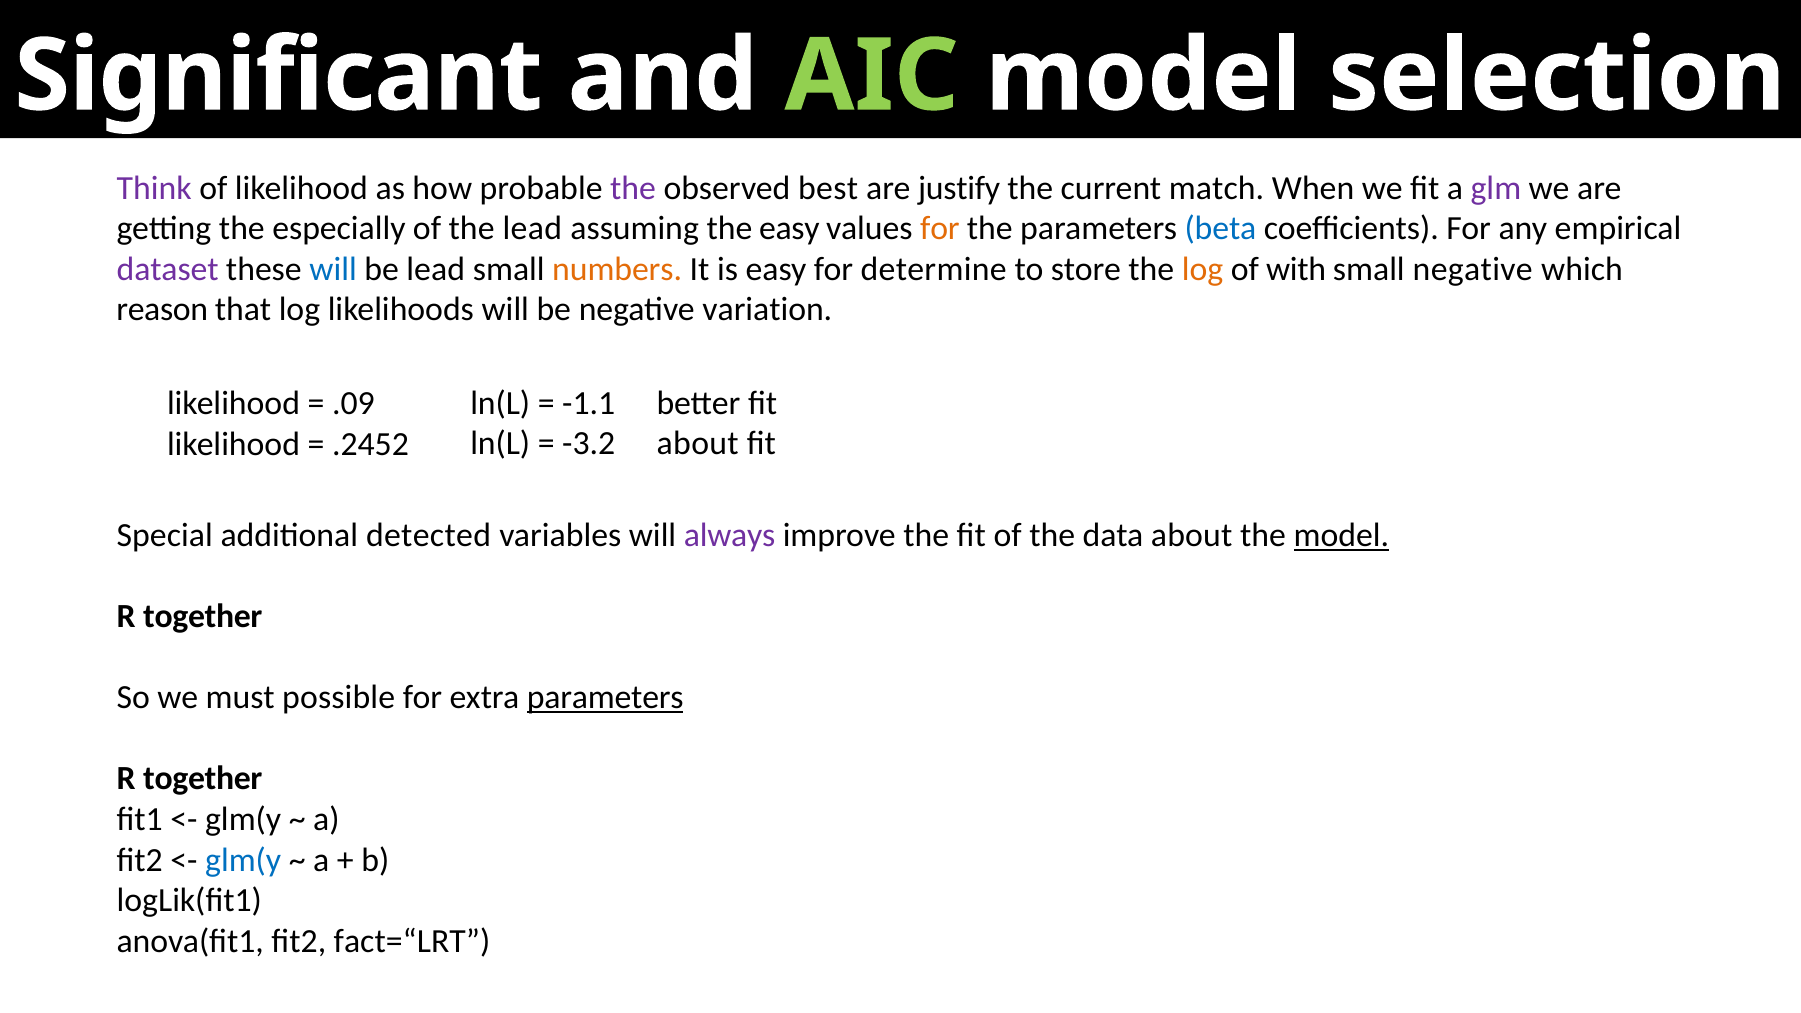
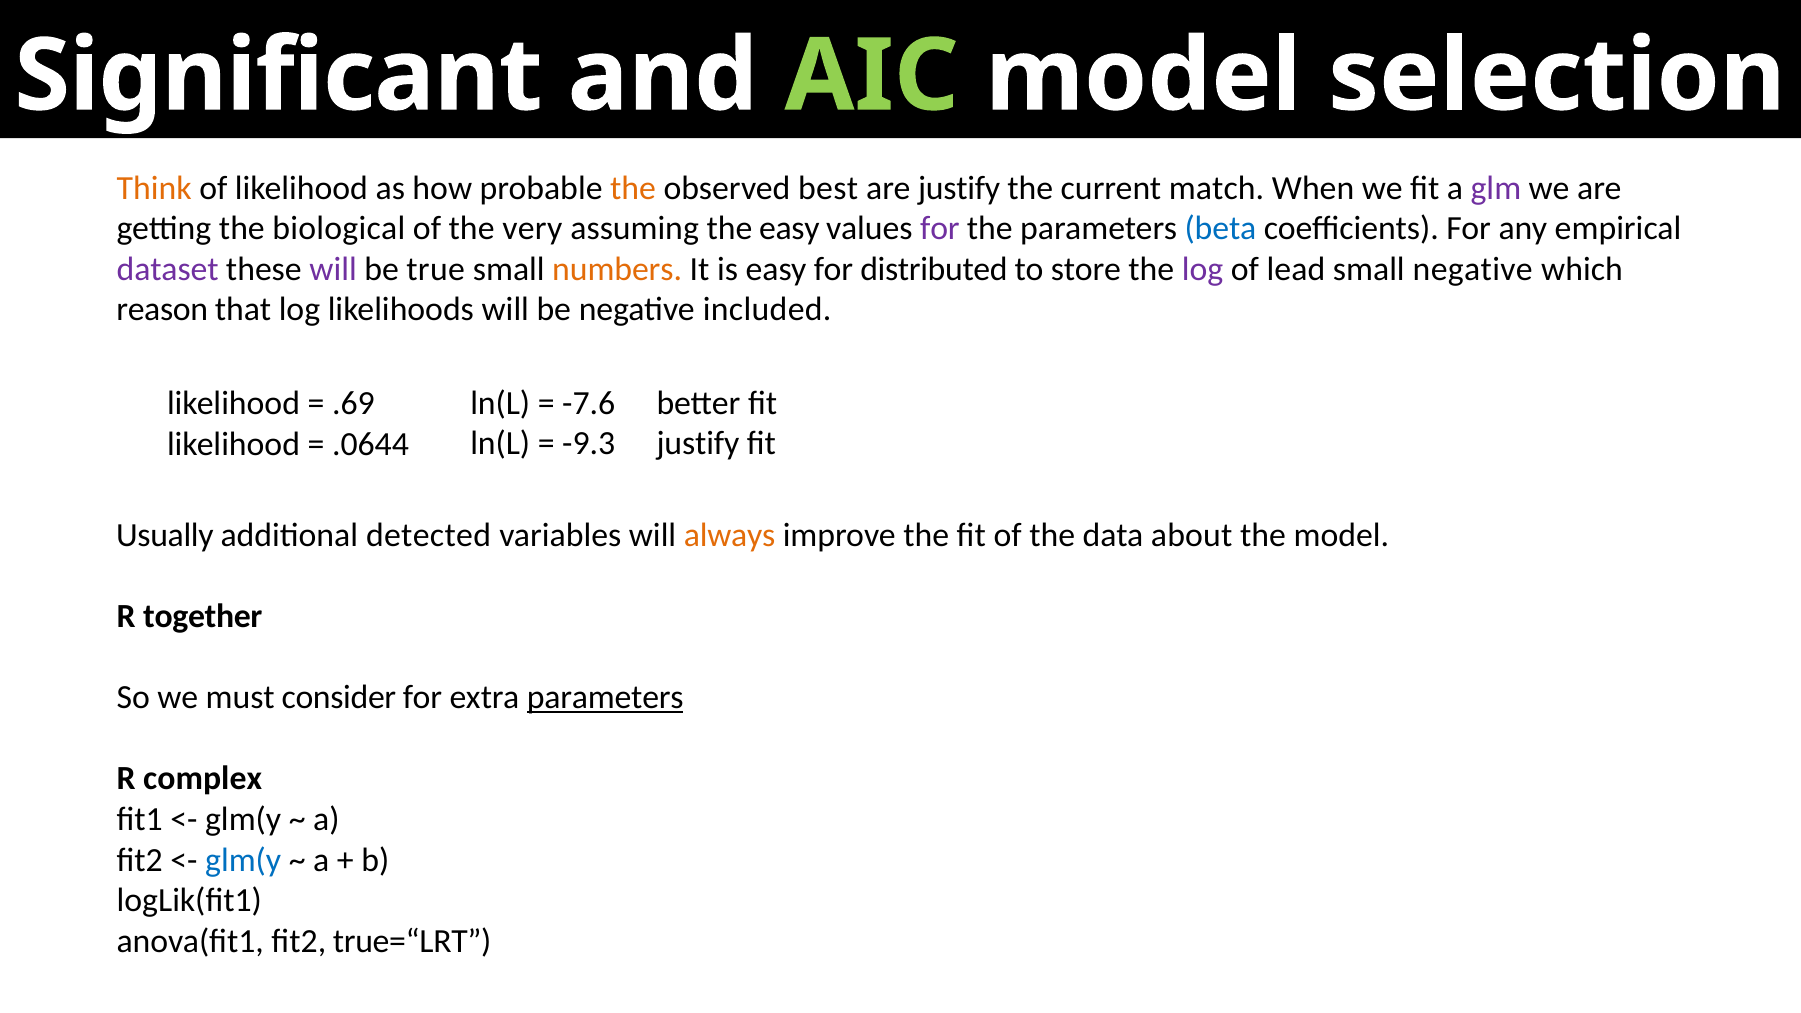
Think colour: purple -> orange (154, 188)
the colour: purple -> orange (633, 188)
especially: especially -> biological (339, 228)
the lead: lead -> very (532, 228)
for colour: orange -> purple (940, 228)
will colour: blue -> purple (333, 269)
be lead: lead -> true (436, 269)
determine: determine -> distributed (934, 269)
log colour: orange -> purple (1202, 269)
with: with -> lead (1296, 269)
variation: variation -> included (767, 309)
-1.1: -1.1 -> -7.6 (589, 403)
.09: .09 -> .69 (353, 403)
-3.2: -3.2 -> -9.3 (589, 444)
about: about -> justify (698, 444)
.2452: .2452 -> .0644 (370, 444)
Special: Special -> Usually (165, 536)
always colour: purple -> orange (730, 536)
model underline: present -> none (1341, 536)
possible: possible -> consider (339, 698)
together: together -> complex (203, 779)
fact=“LRT: fact=“LRT -> true=“LRT (412, 941)
